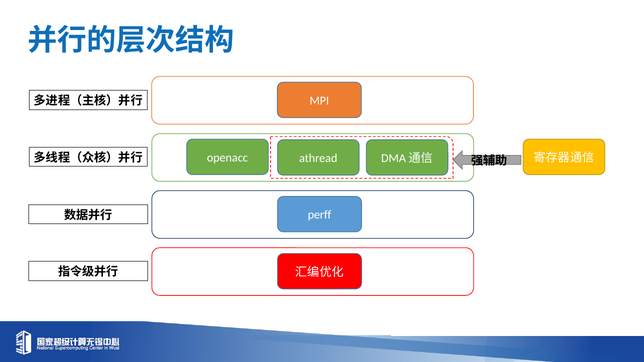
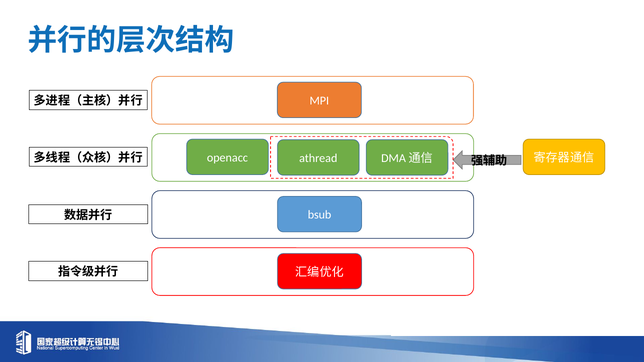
perff: perff -> bsub (320, 215)
